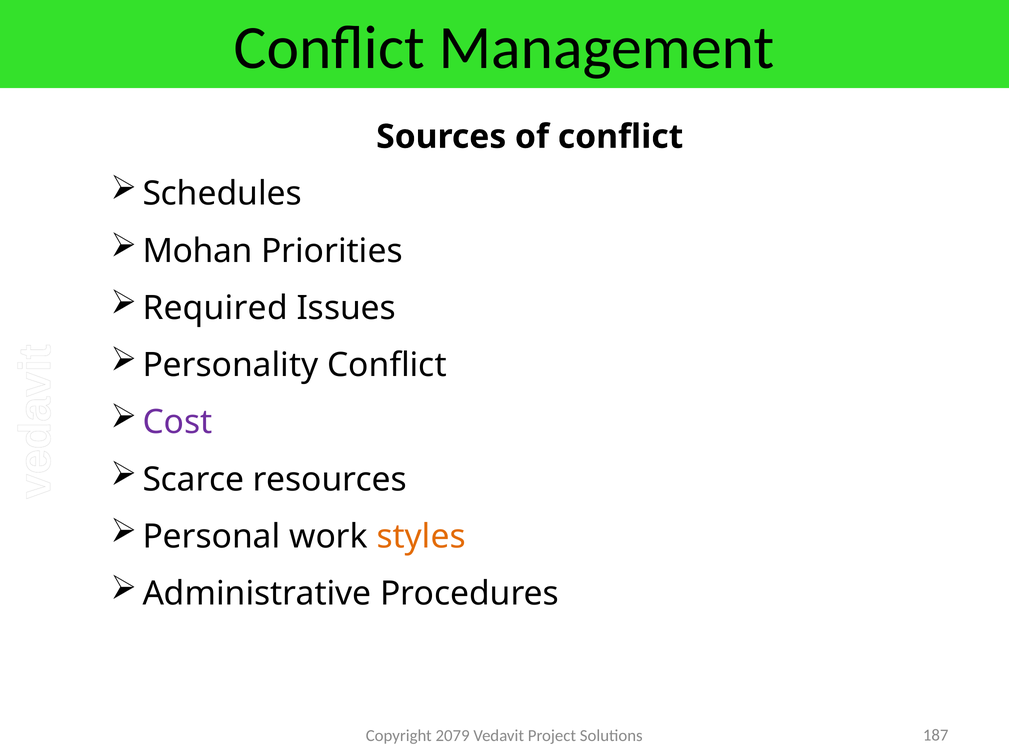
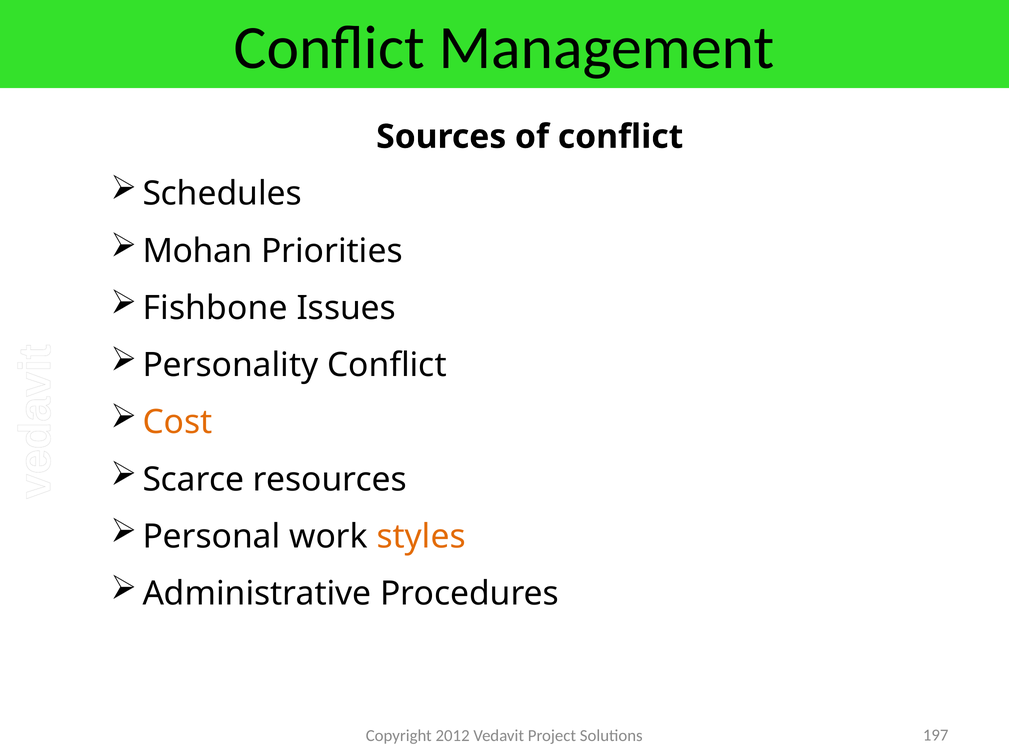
Required: Required -> Fishbone (215, 308)
Cost colour: purple -> orange (177, 423)
2079: 2079 -> 2012 (453, 736)
187: 187 -> 197 (936, 736)
